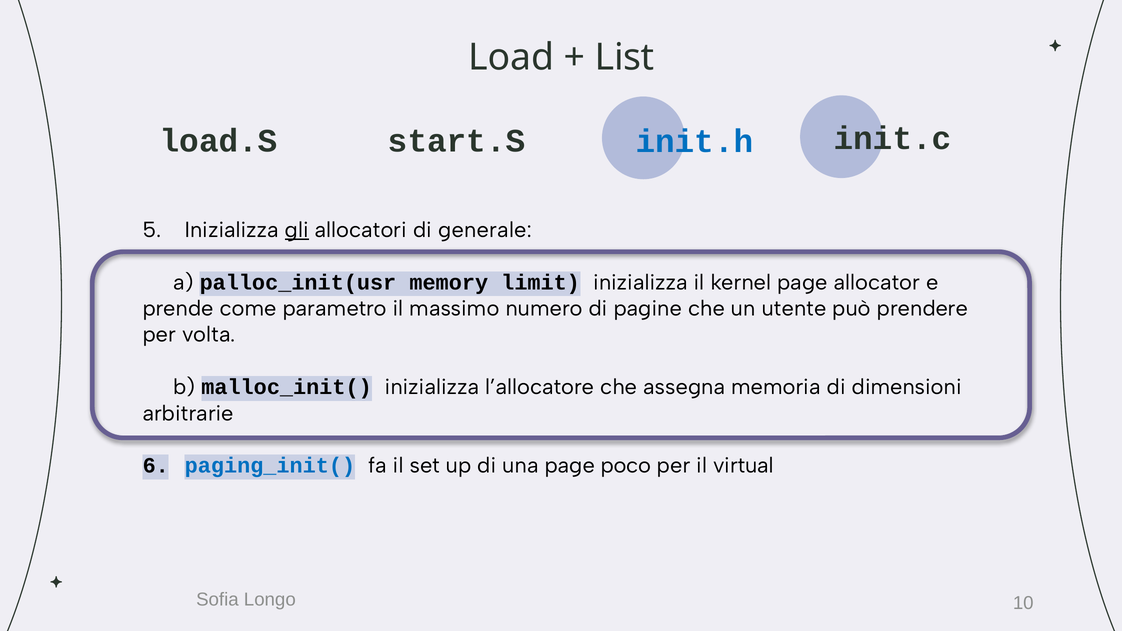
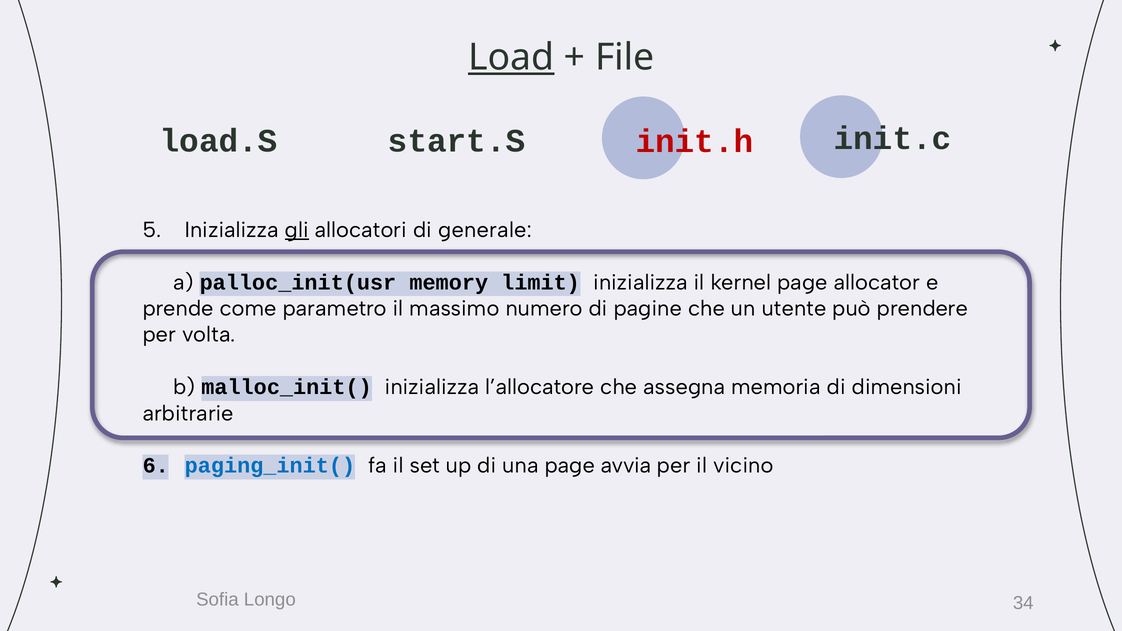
Load underline: none -> present (511, 58)
List: List -> File (625, 58)
init.h colour: blue -> red (694, 142)
poco: poco -> avvia (626, 466)
virtual: virtual -> vicino (743, 466)
10: 10 -> 34 (1023, 603)
